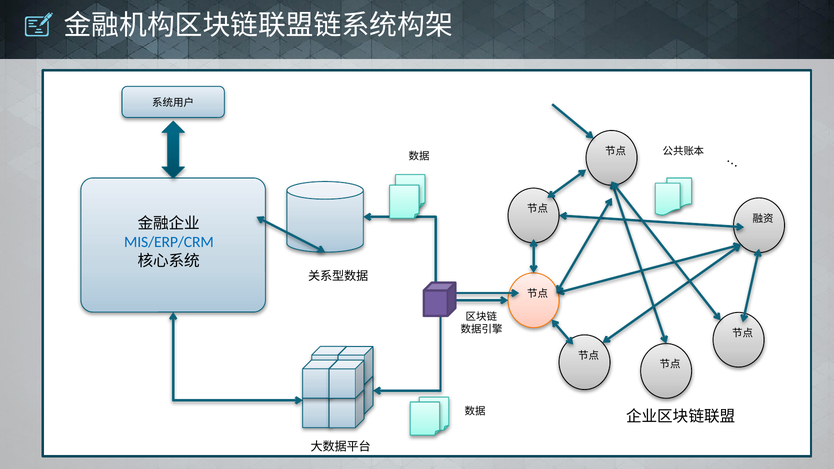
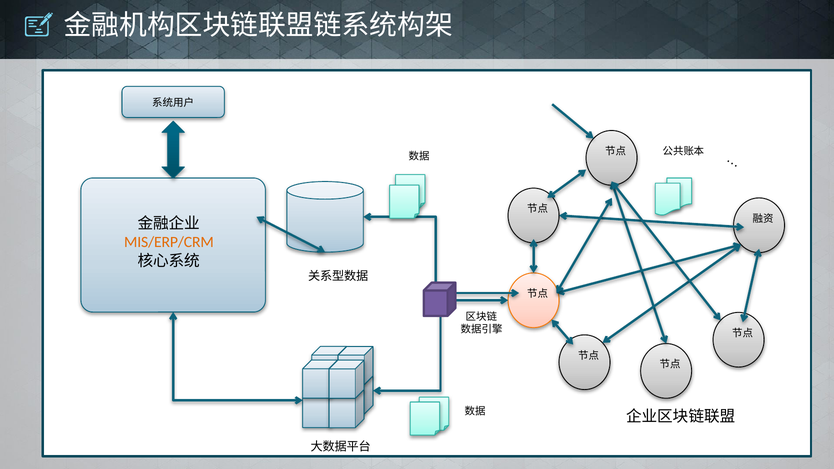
MIS/ERP/CRM colour: blue -> orange (169, 242)
